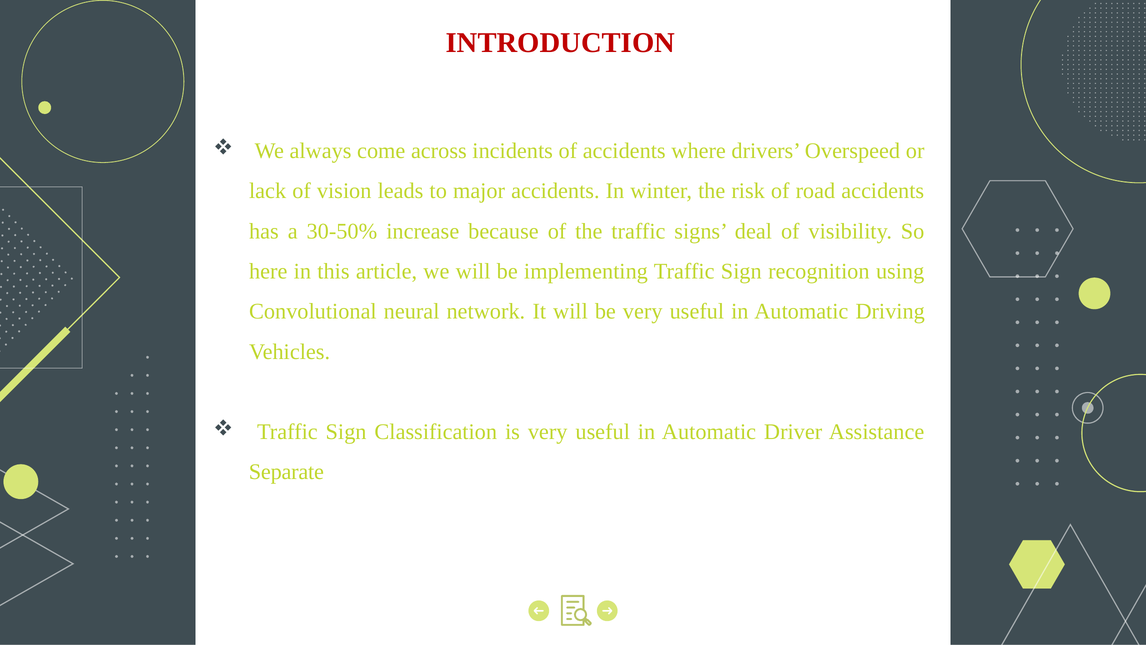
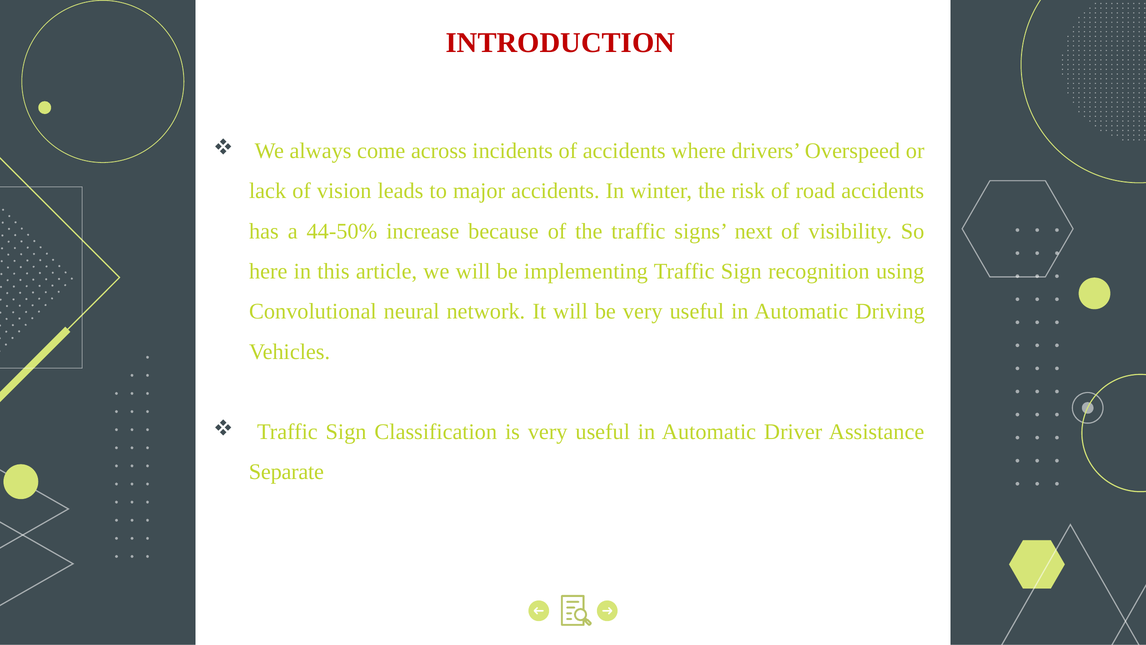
30-50%: 30-50% -> 44-50% (342, 231)
deal: deal -> next (754, 231)
